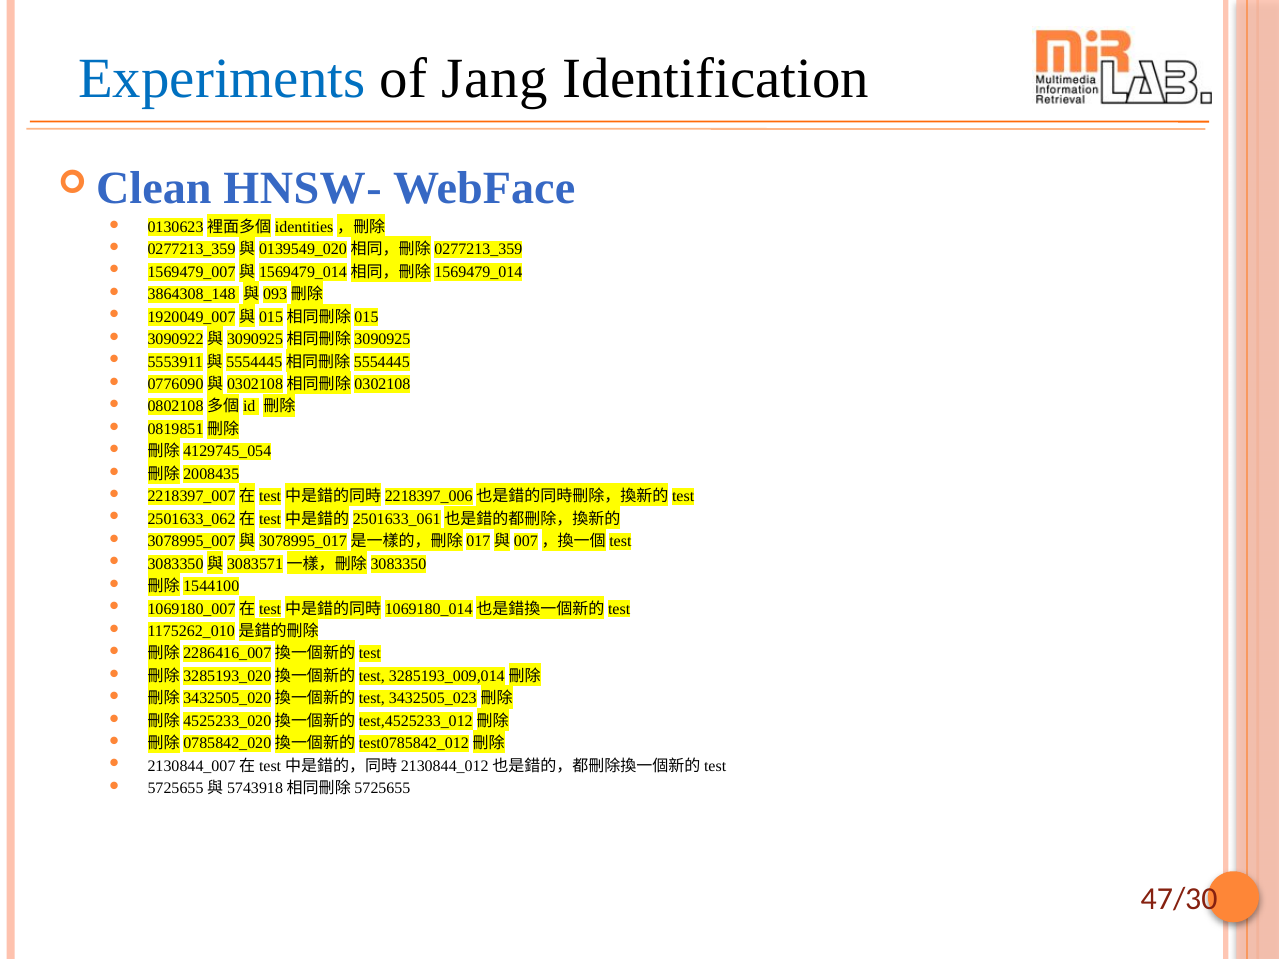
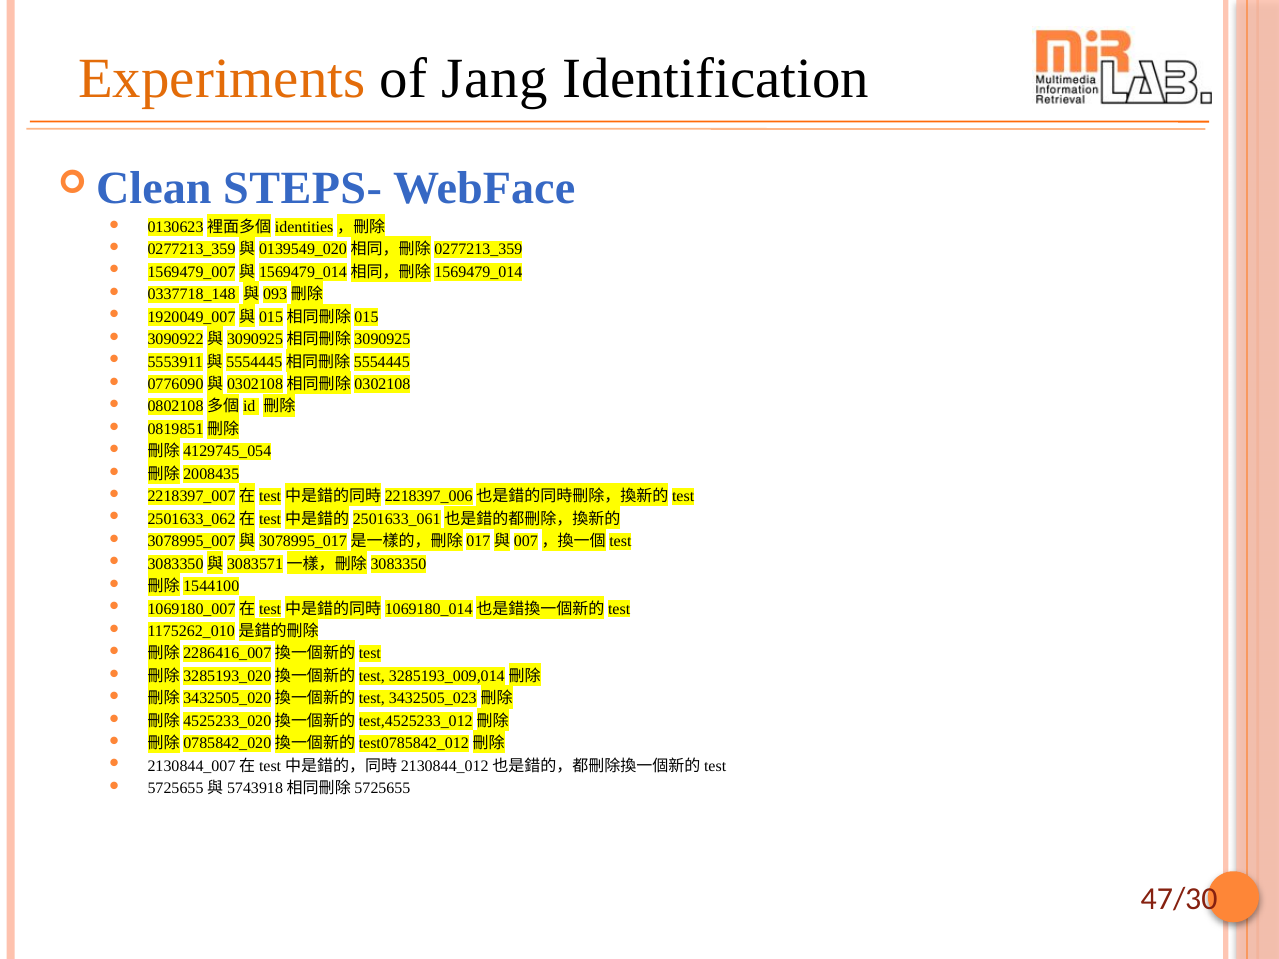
Experiments colour: blue -> orange (222, 79)
HNSW-: HNSW- -> STEPS- (303, 189)
3864308_148: 3864308_148 -> 0337718_148 (192, 295)
